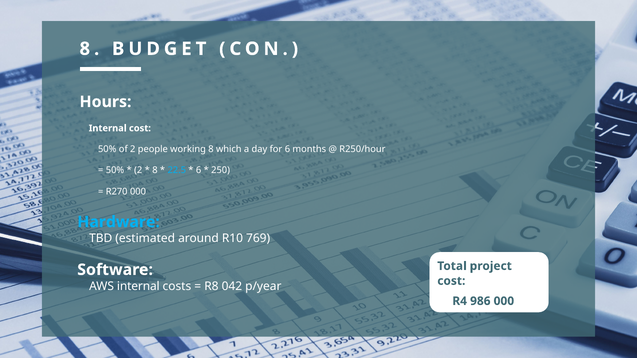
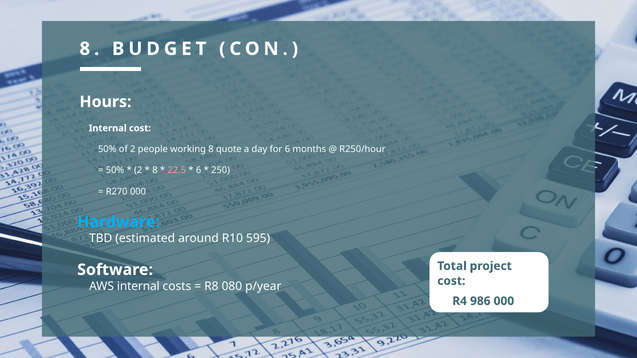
which: which -> quote (229, 149)
22.5 colour: light blue -> pink (177, 171)
769: 769 -> 595 (258, 239)
042: 042 -> 080 (232, 286)
